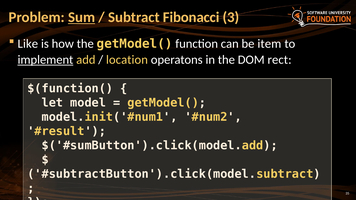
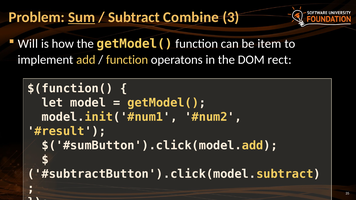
Fibonacci: Fibonacci -> Combine (191, 17)
Like: Like -> Will (28, 44)
implement underline: present -> none (45, 60)
location: location -> function (127, 60)
